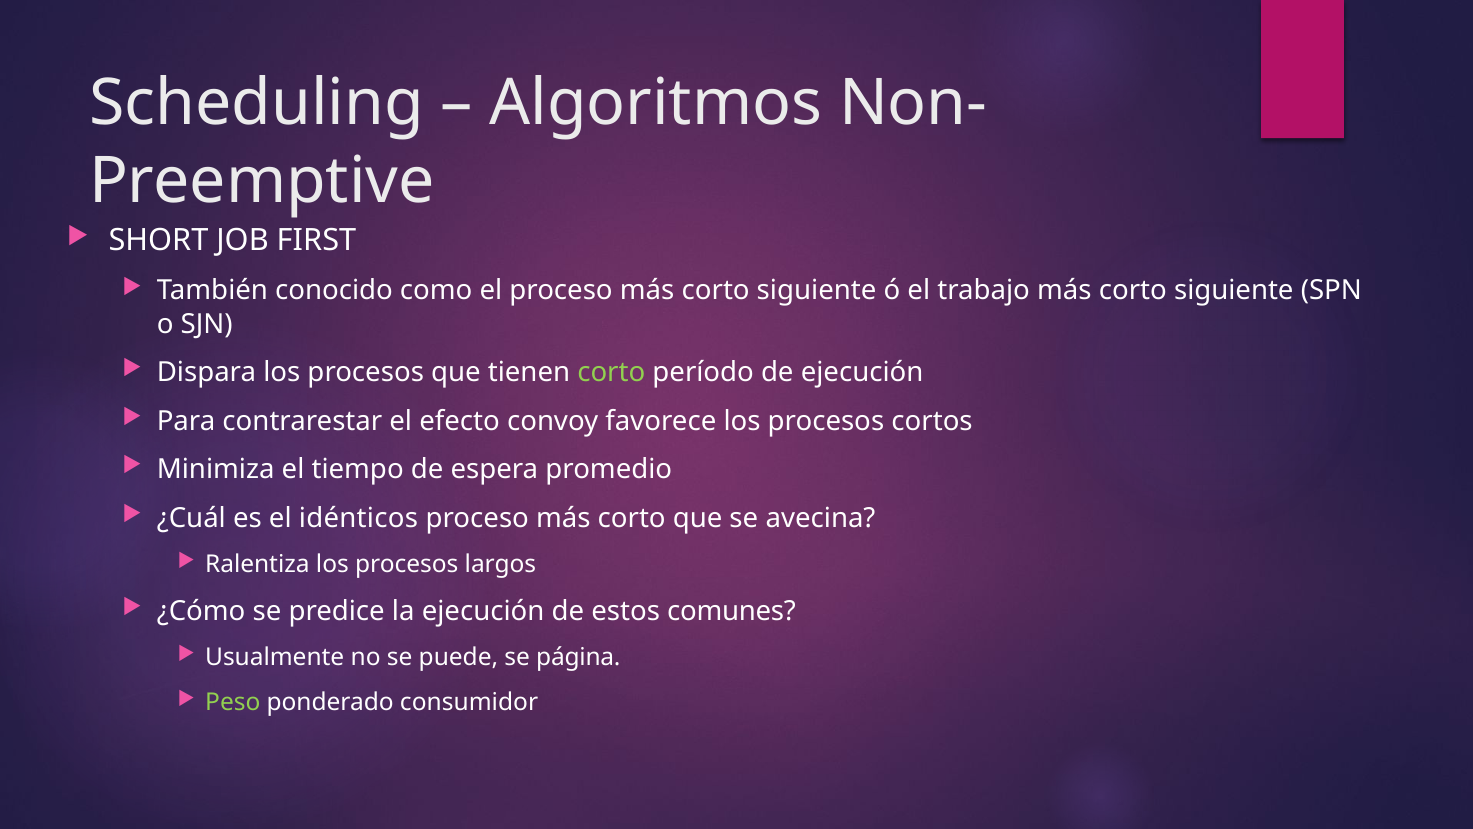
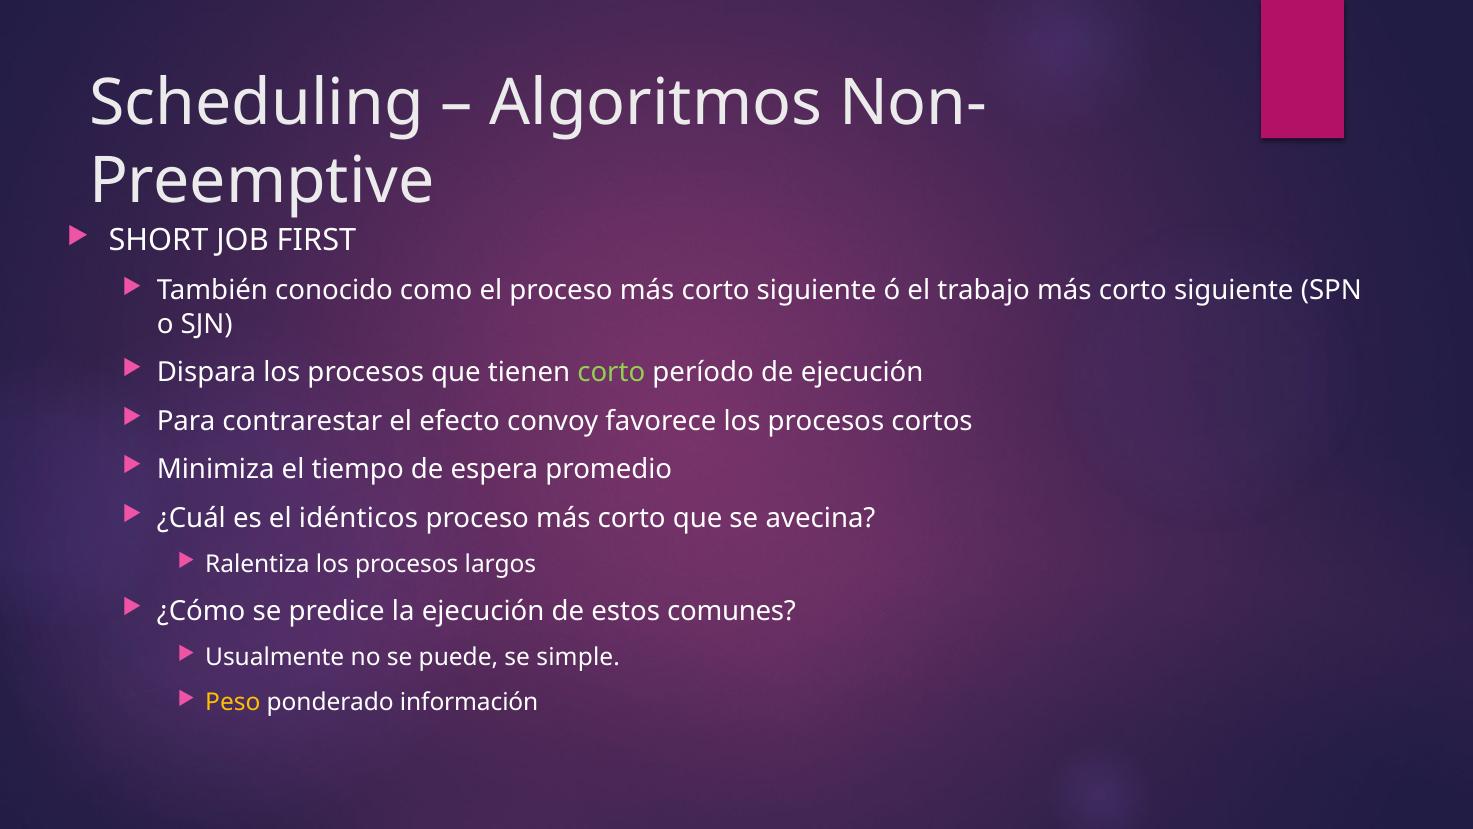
página: página -> simple (578, 657)
Peso colour: light green -> yellow (233, 702)
consumidor: consumidor -> información (469, 702)
